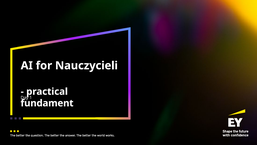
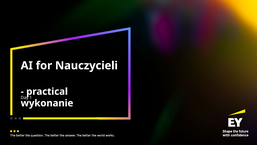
fundament: fundament -> wykonanie (47, 103)
